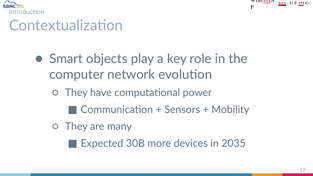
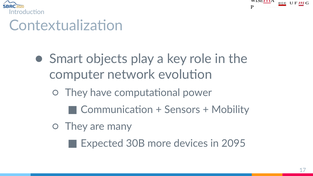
2035: 2035 -> 2095 (234, 143)
